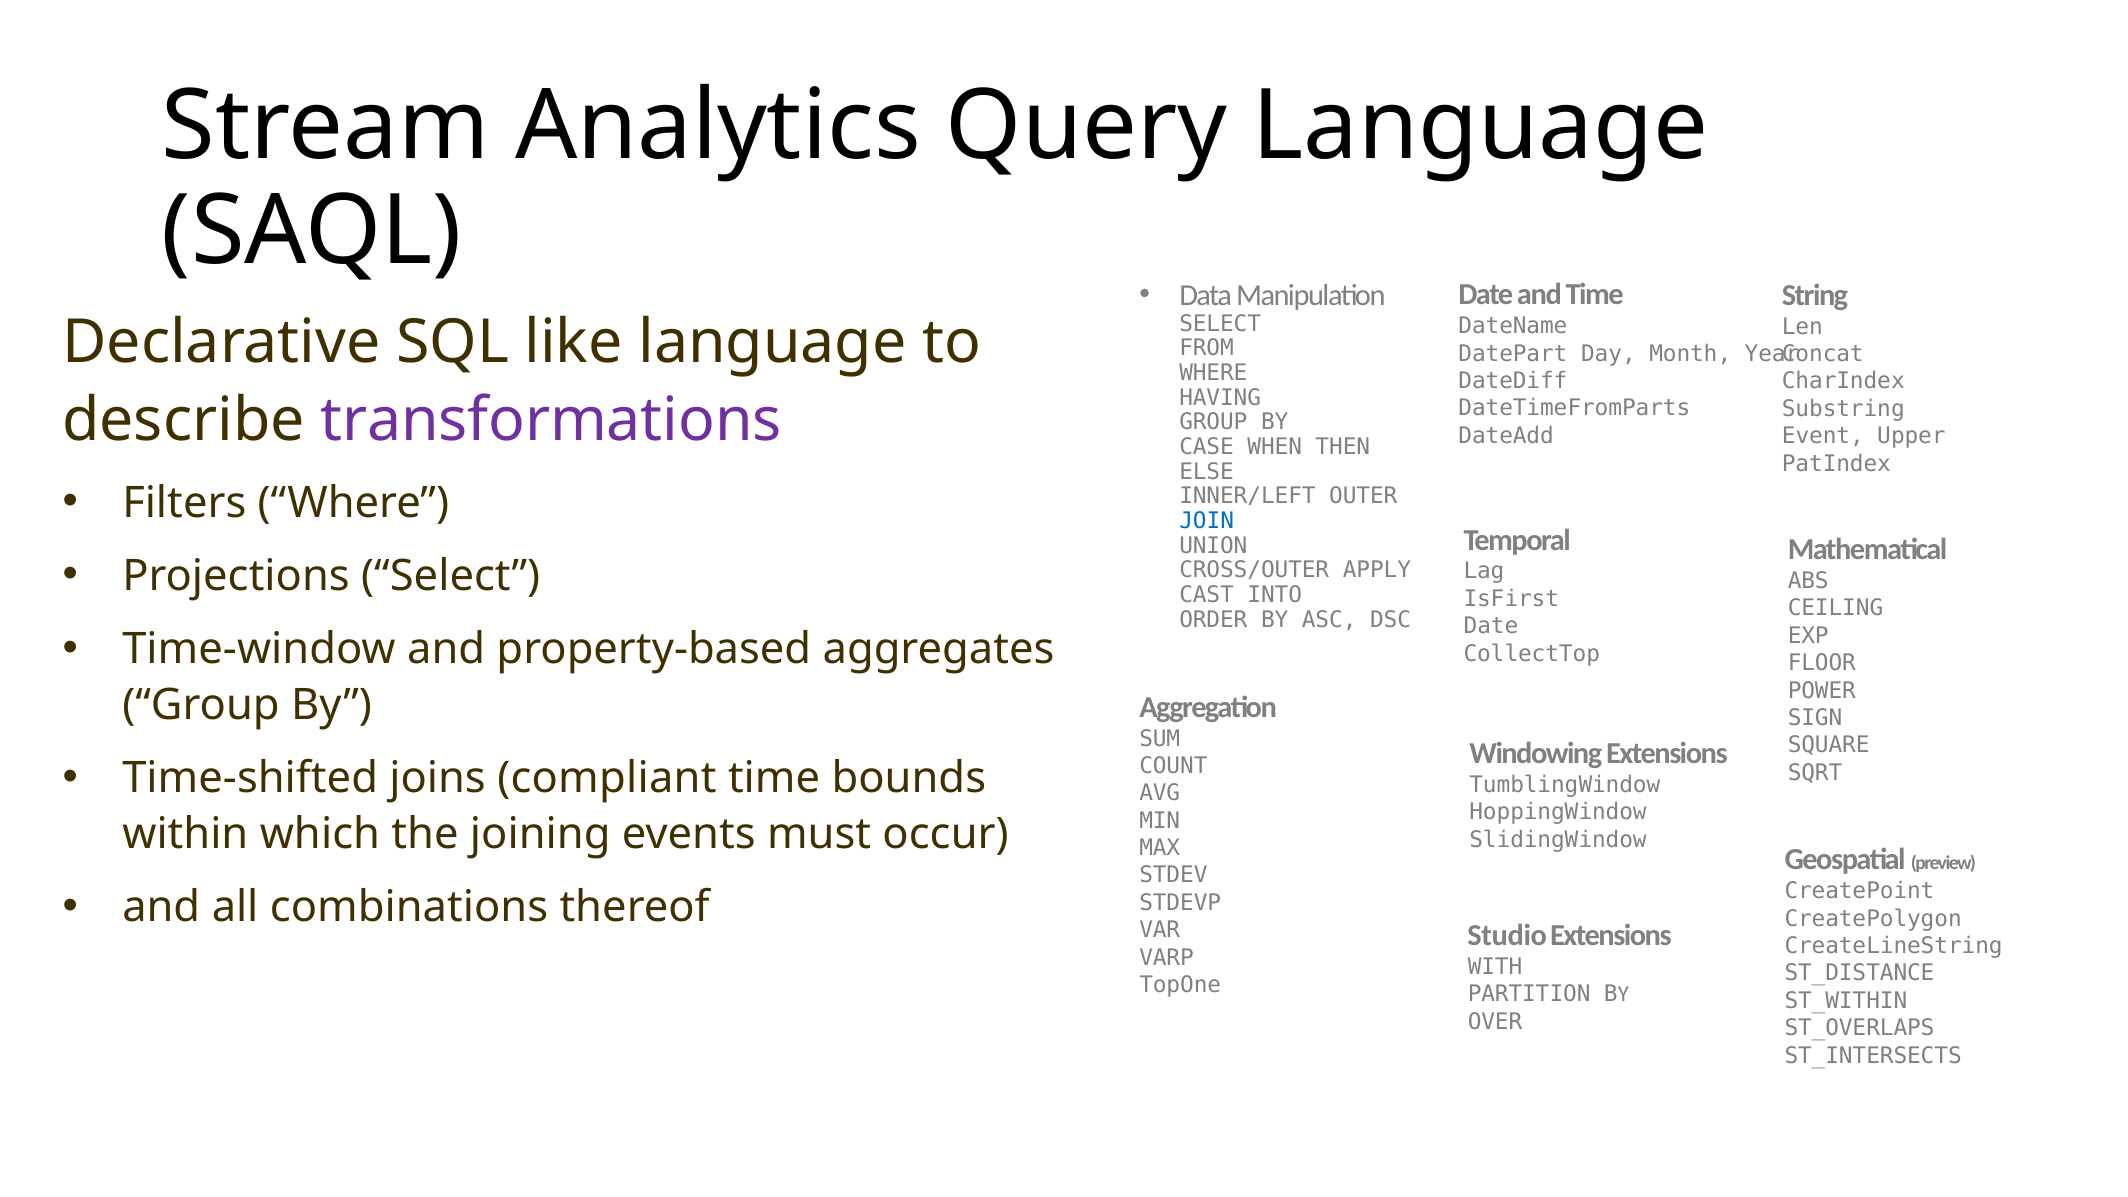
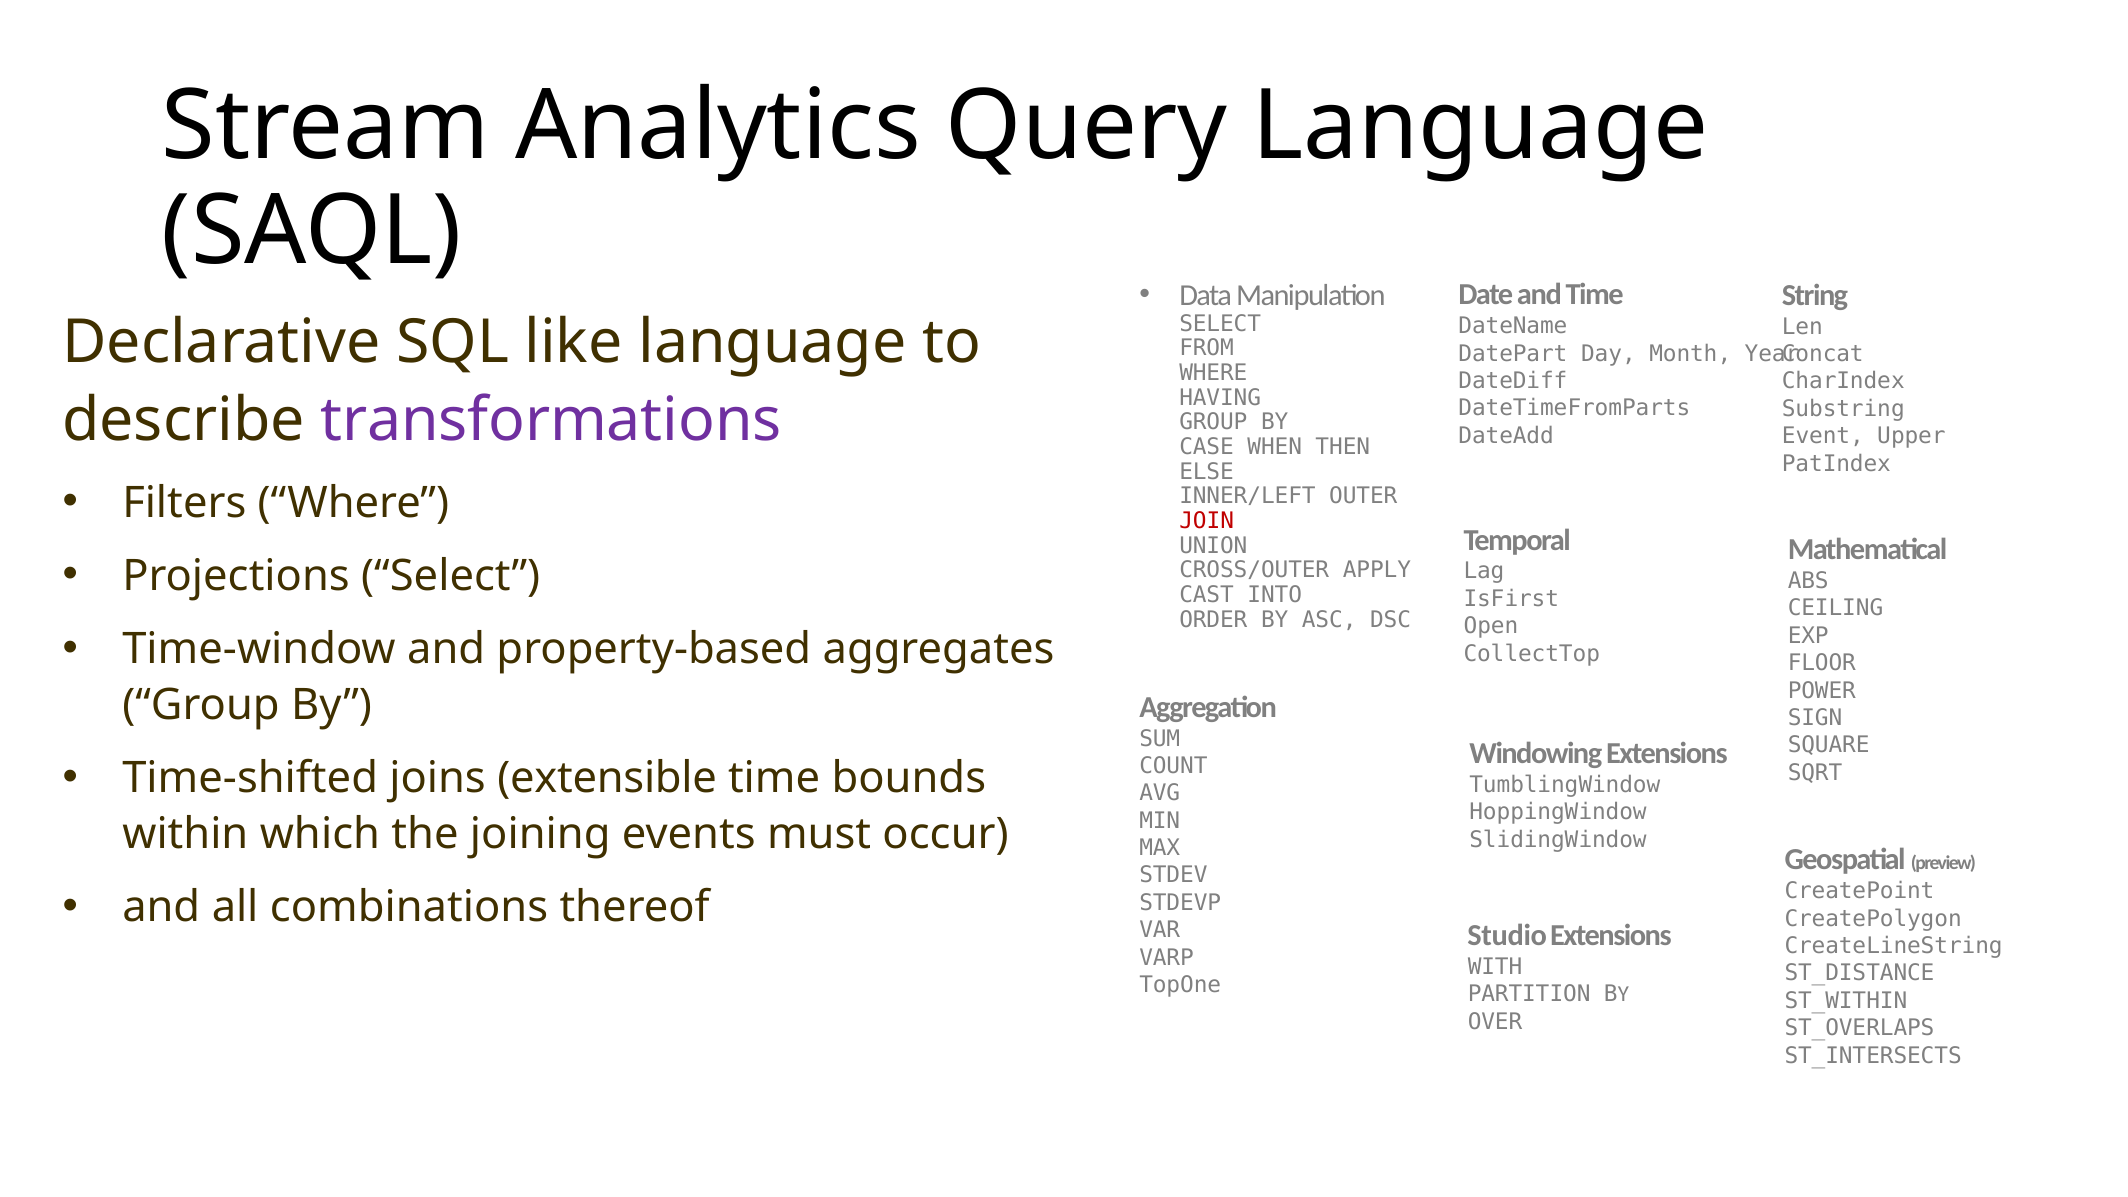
JOIN colour: blue -> red (1207, 521)
Date: Date -> Open (1491, 626)
compliant: compliant -> extensible (607, 778)
